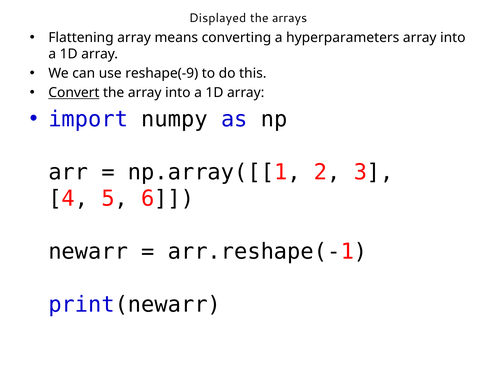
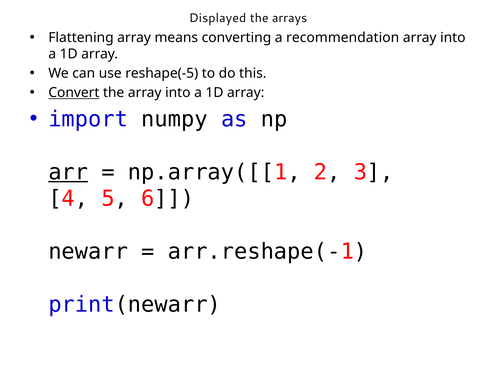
hyperparameters: hyperparameters -> recommendation (343, 38)
reshape(-9: reshape(-9 -> reshape(-5 (162, 73)
arr underline: none -> present (68, 172)
